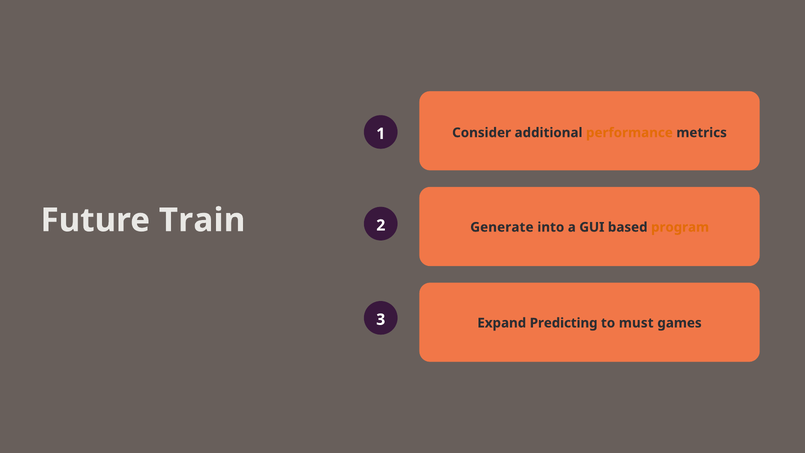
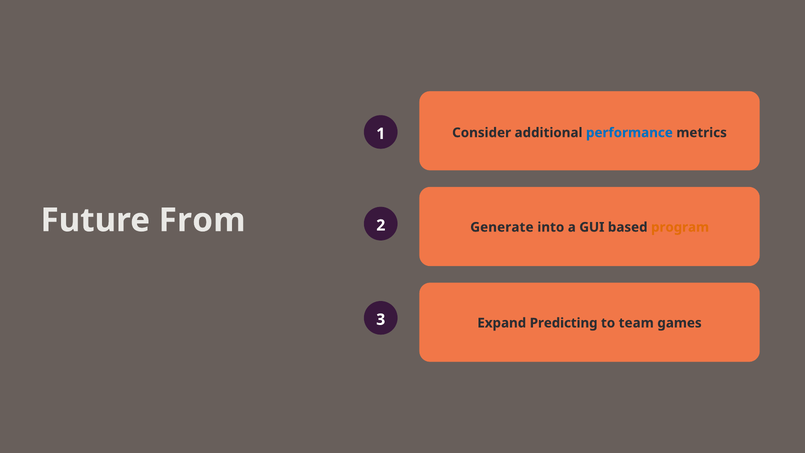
performance colour: orange -> blue (629, 133)
Train: Train -> From (202, 220)
must: must -> team (636, 323)
